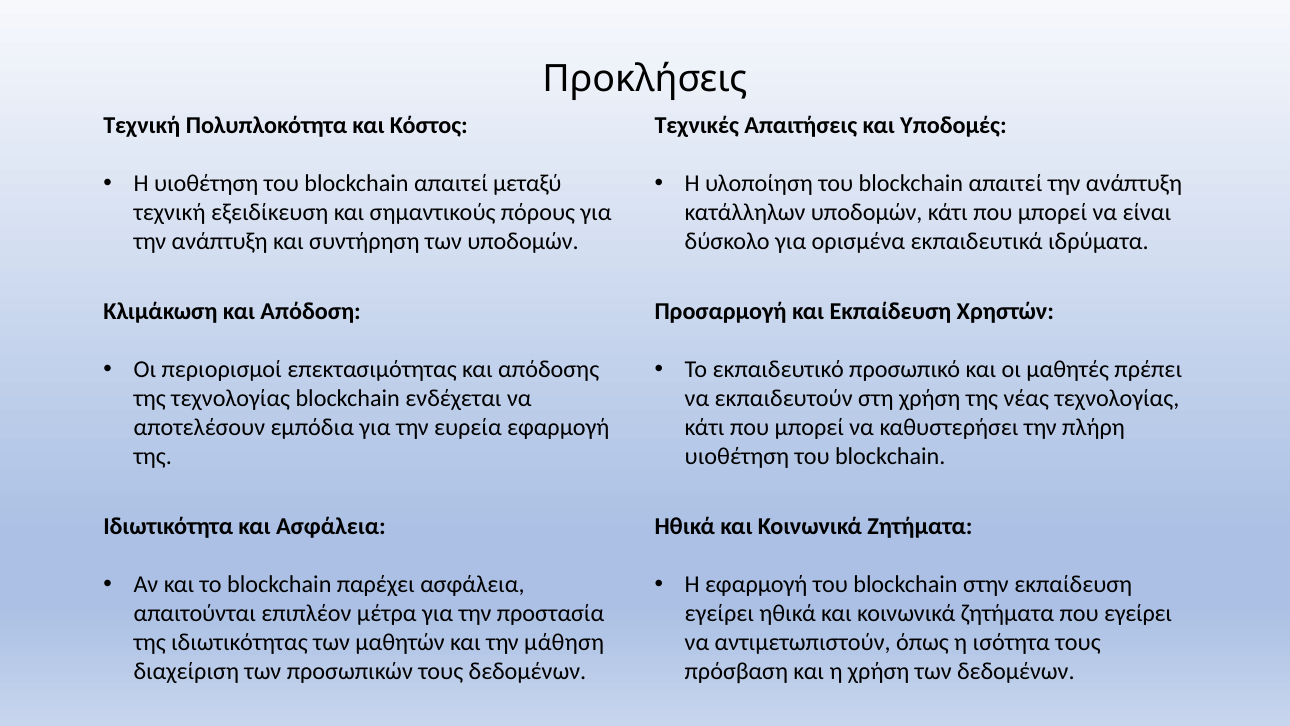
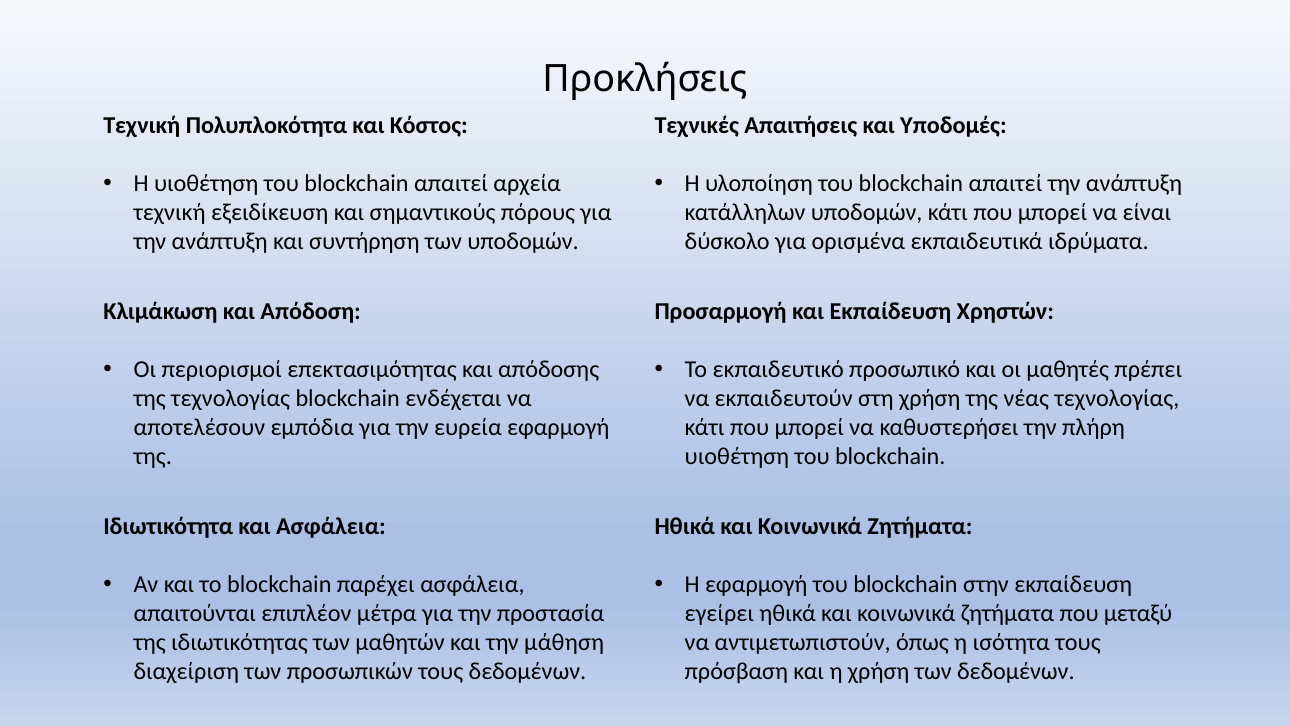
μεταξύ: μεταξύ -> αρχεία (527, 184)
που εγείρει: εγείρει -> μεταξύ (1138, 613)
